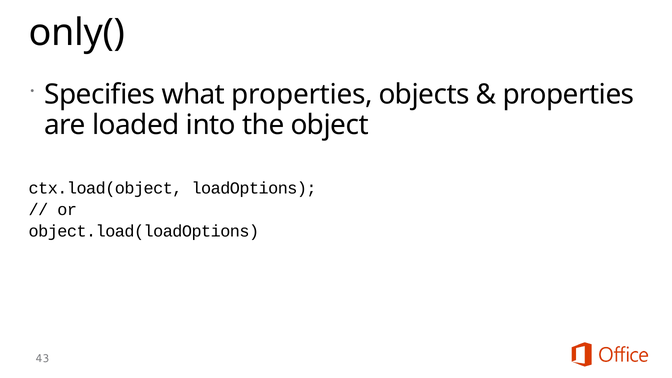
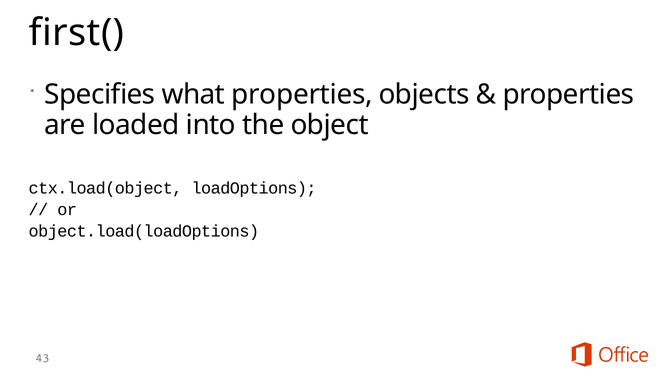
only(: only( -> first( (77, 33)
